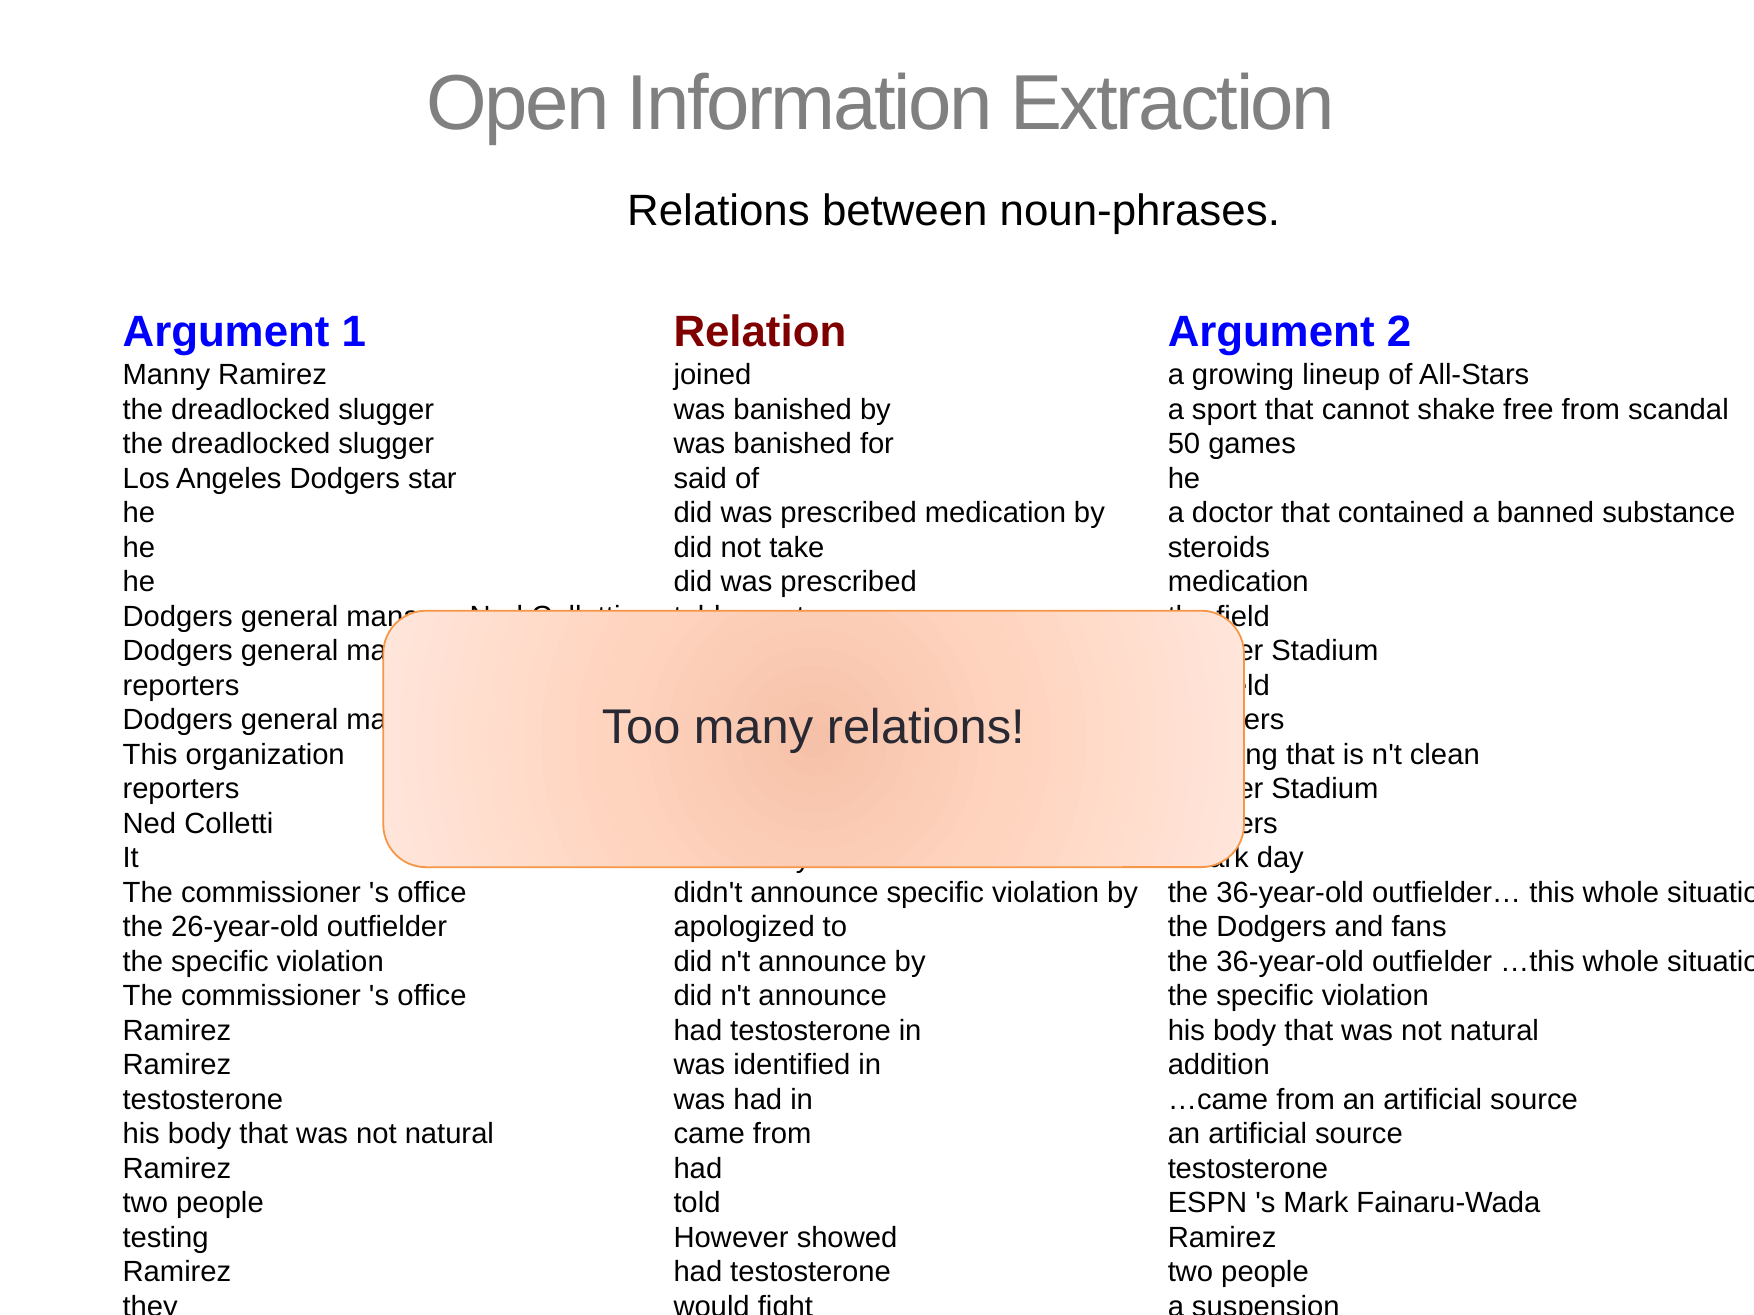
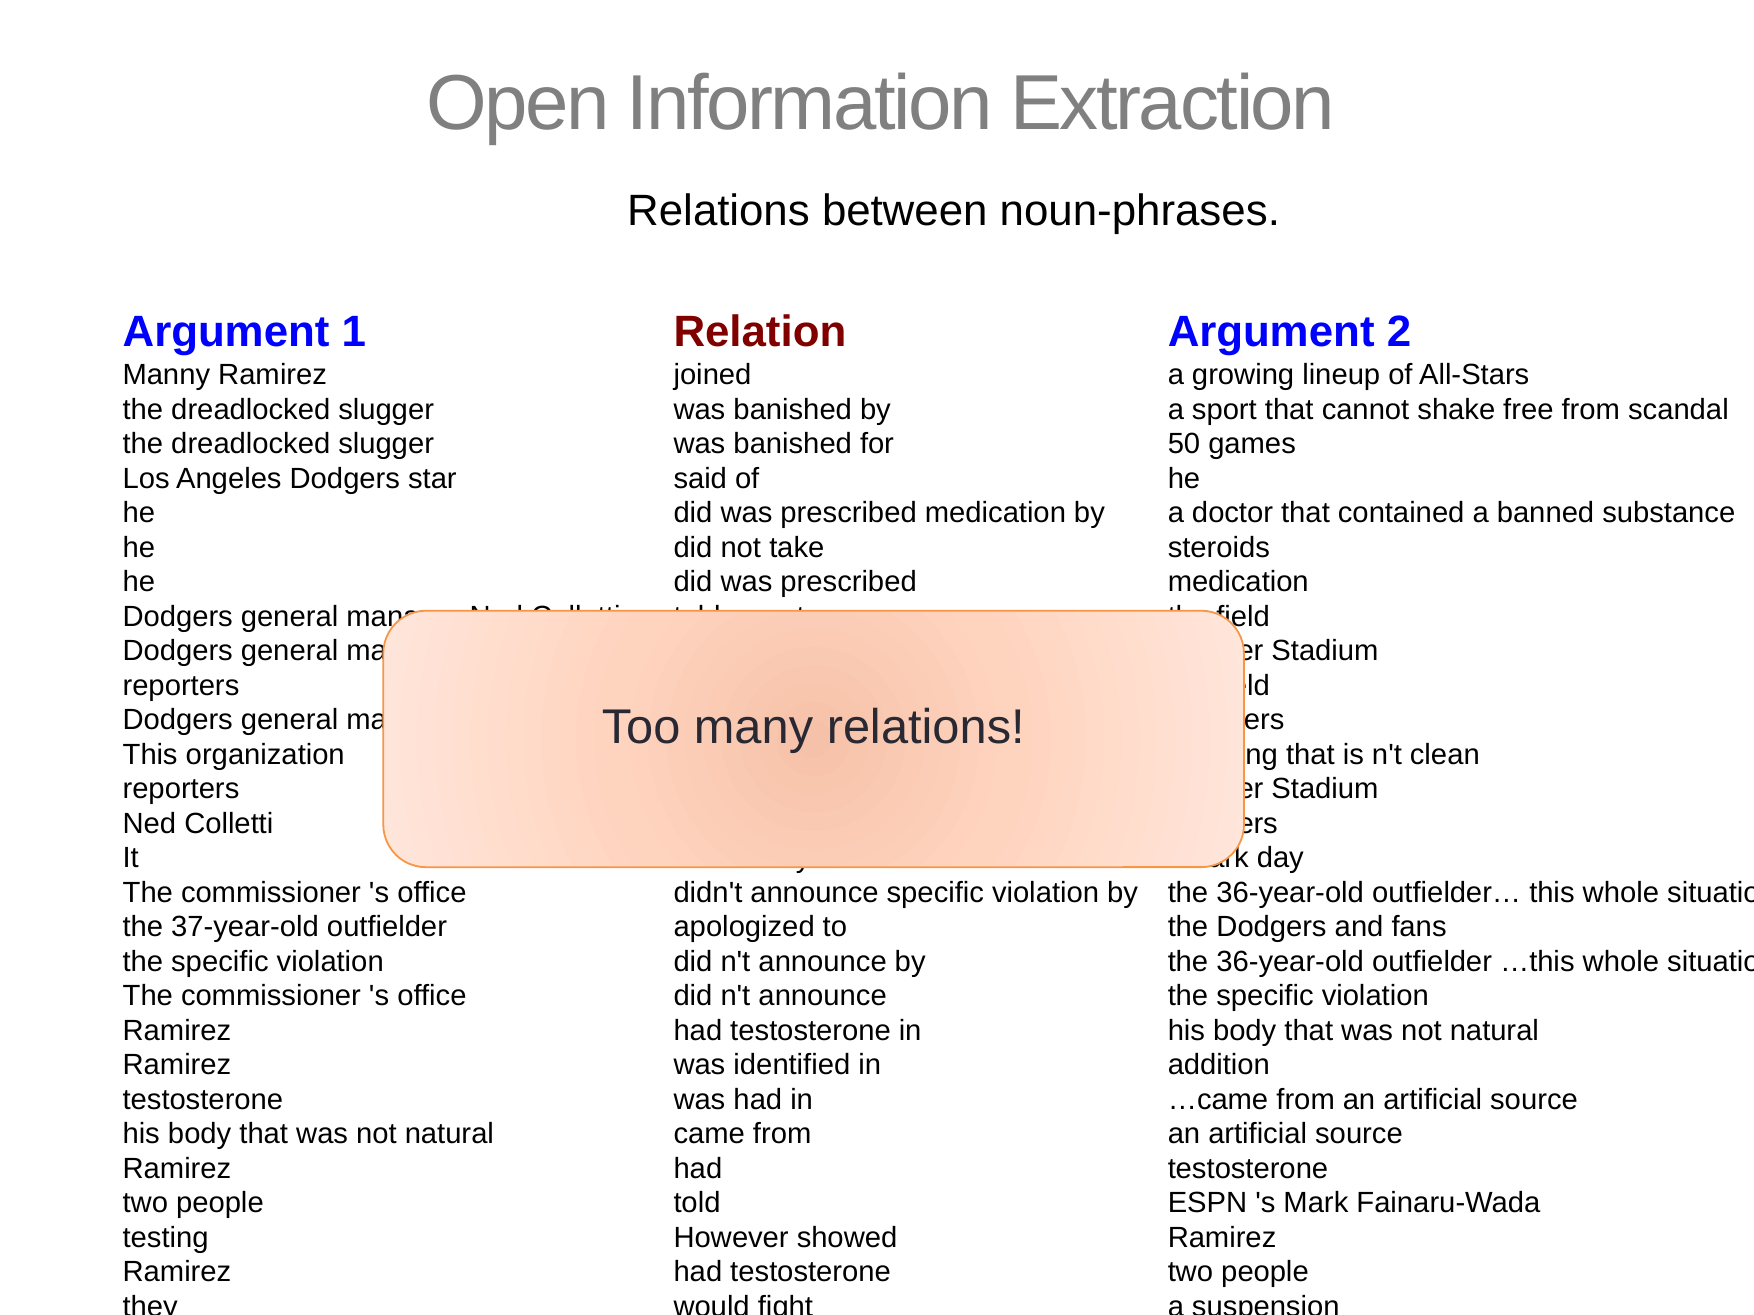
26-year-old: 26-year-old -> 37-year-old (245, 928)
